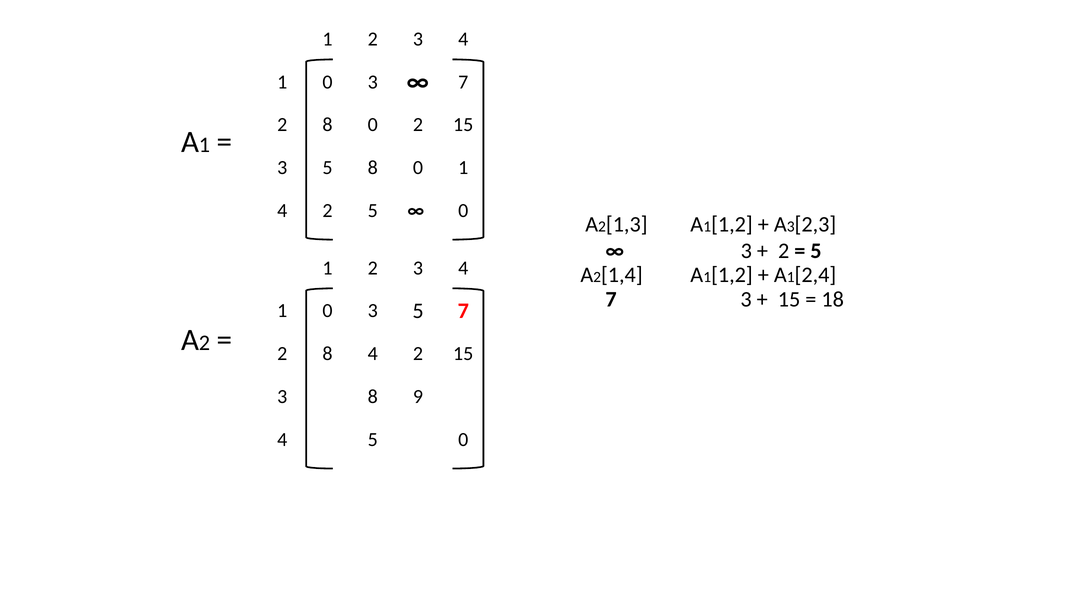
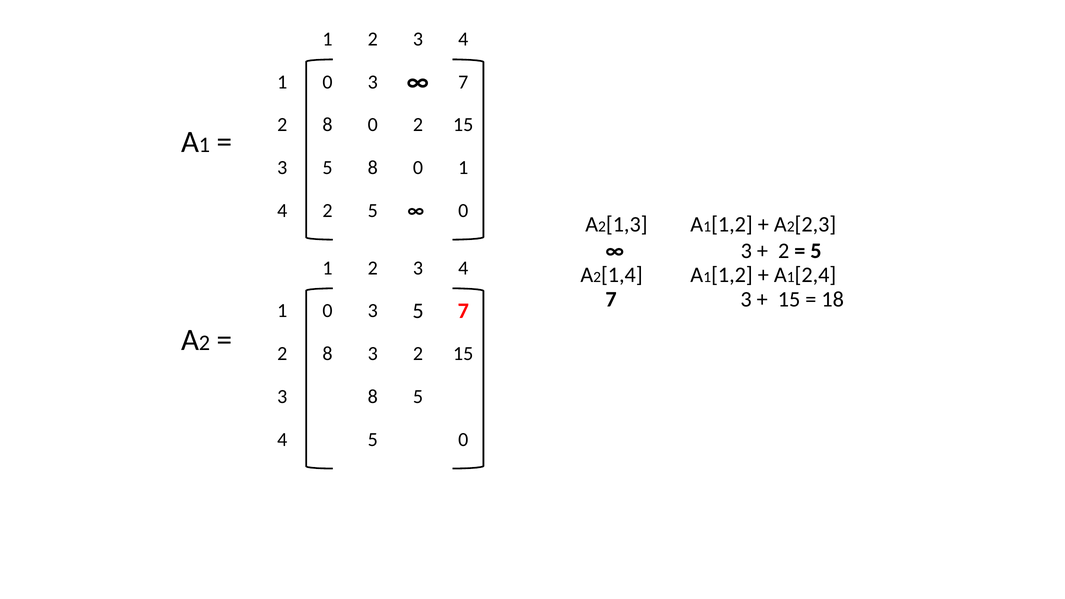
3: 3 -> 2 (791, 227)
8 4: 4 -> 3 (373, 354)
8 9: 9 -> 5 (418, 397)
